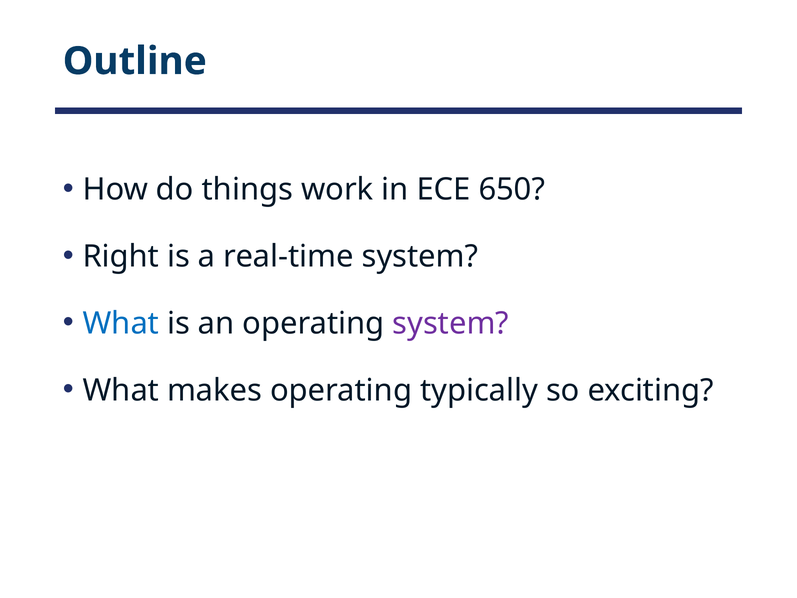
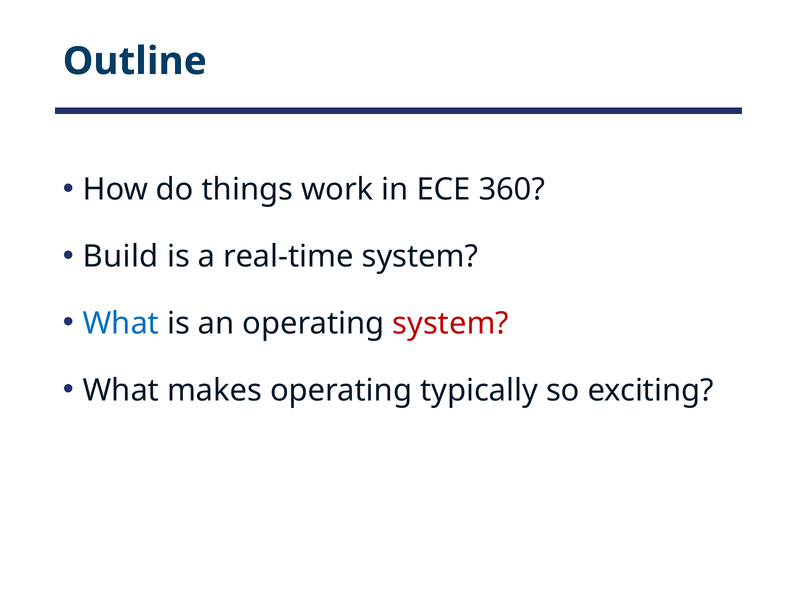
650: 650 -> 360 (512, 189)
Right: Right -> Build (121, 256)
system colour: purple -> red (451, 323)
